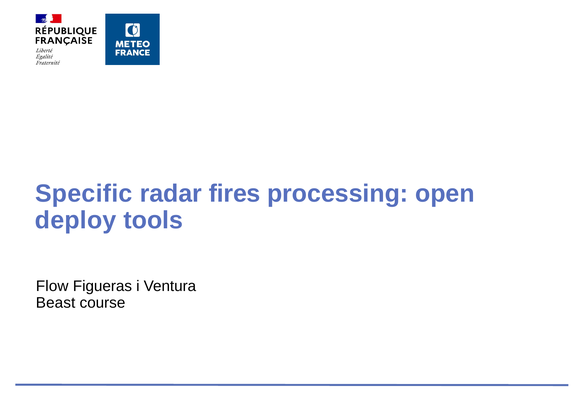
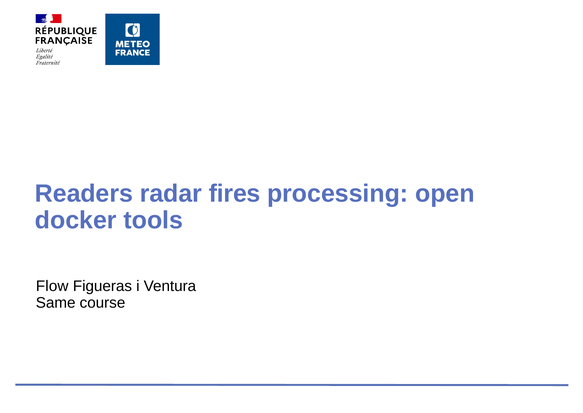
Specific: Specific -> Readers (84, 193)
deploy: deploy -> docker (76, 220)
Beast: Beast -> Same (56, 302)
